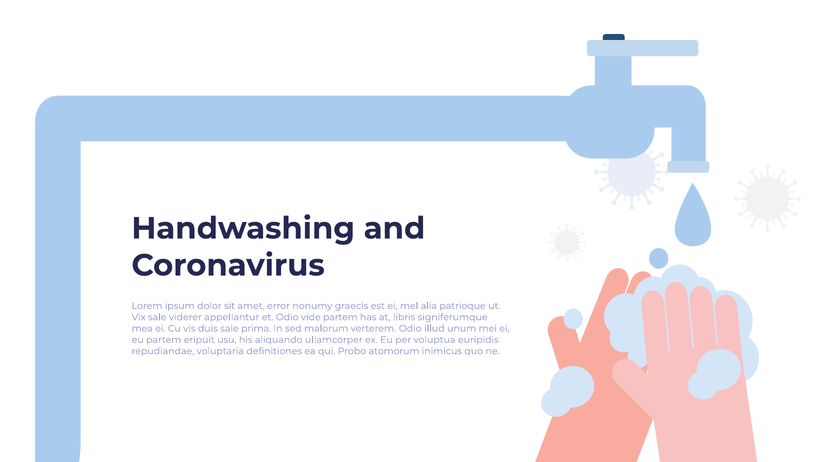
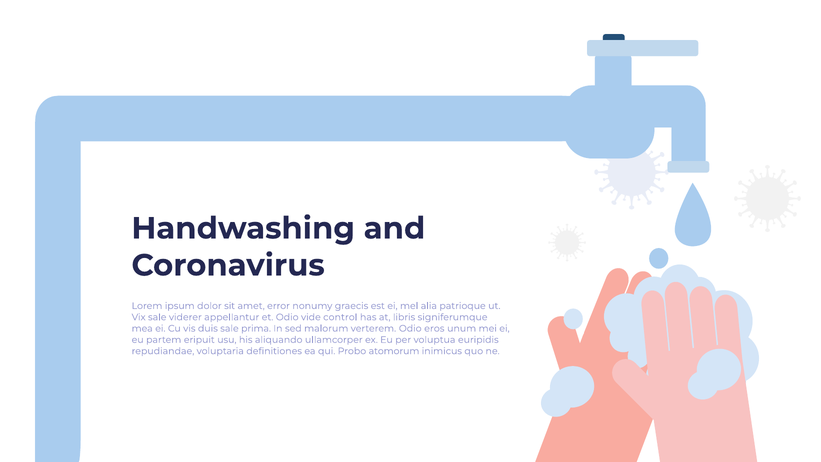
vide partem: partem -> control (340, 317)
illud: illud -> eros (434, 328)
